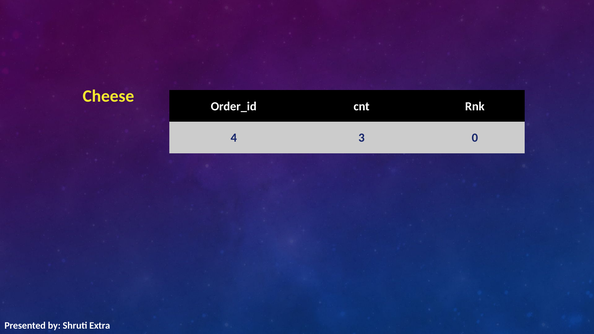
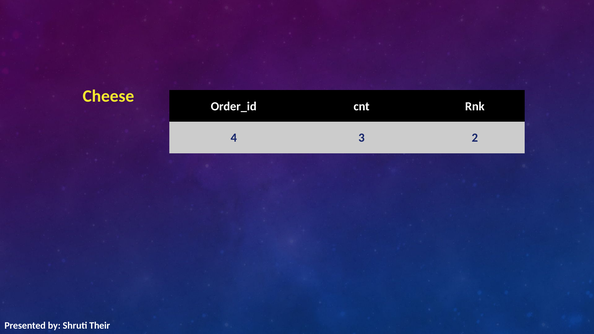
0: 0 -> 2 (475, 138)
Extra: Extra -> Their (100, 326)
